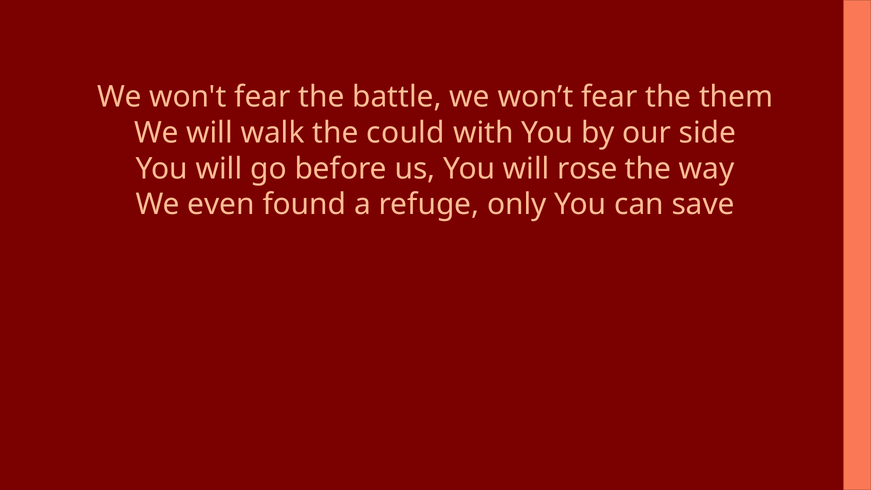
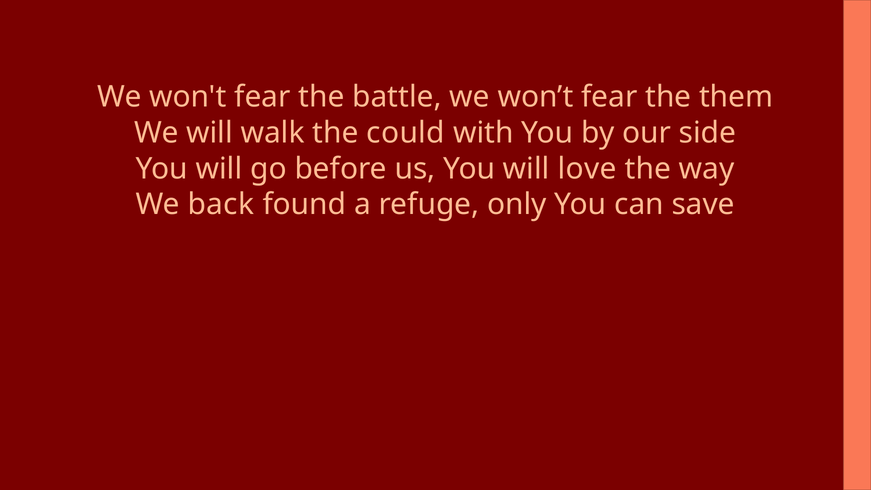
rose: rose -> love (587, 169)
even: even -> back (221, 205)
